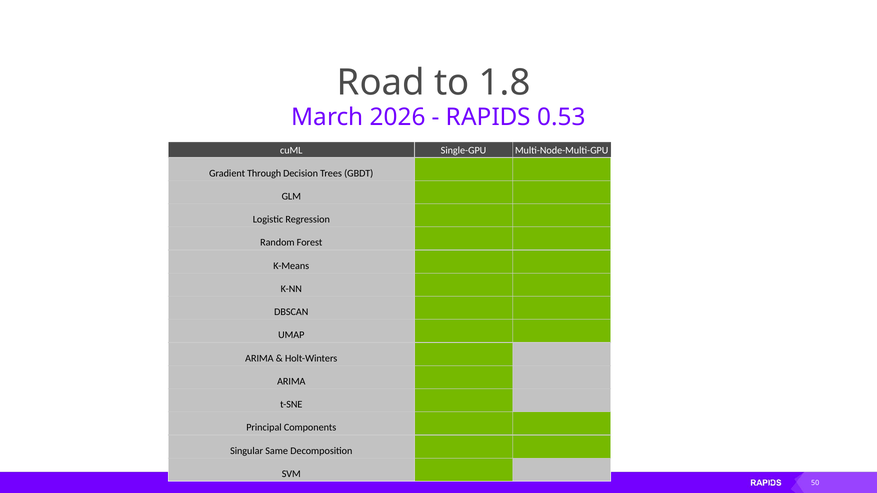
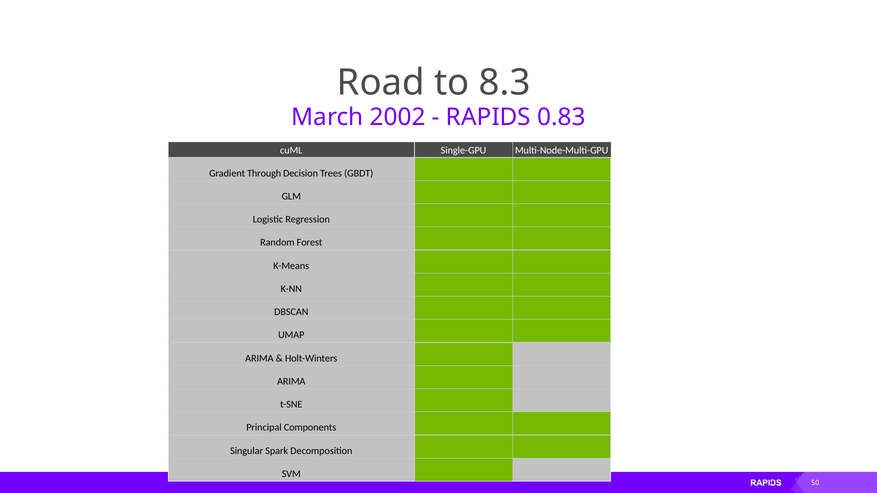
1.8: 1.8 -> 8.3 (505, 83)
2026: 2026 -> 2002 (398, 117)
0.53: 0.53 -> 0.83 (561, 117)
Same: Same -> Spark (277, 451)
